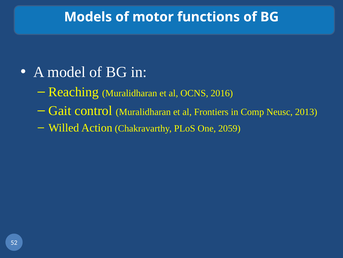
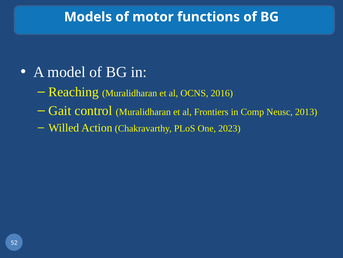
2059: 2059 -> 2023 (229, 128)
